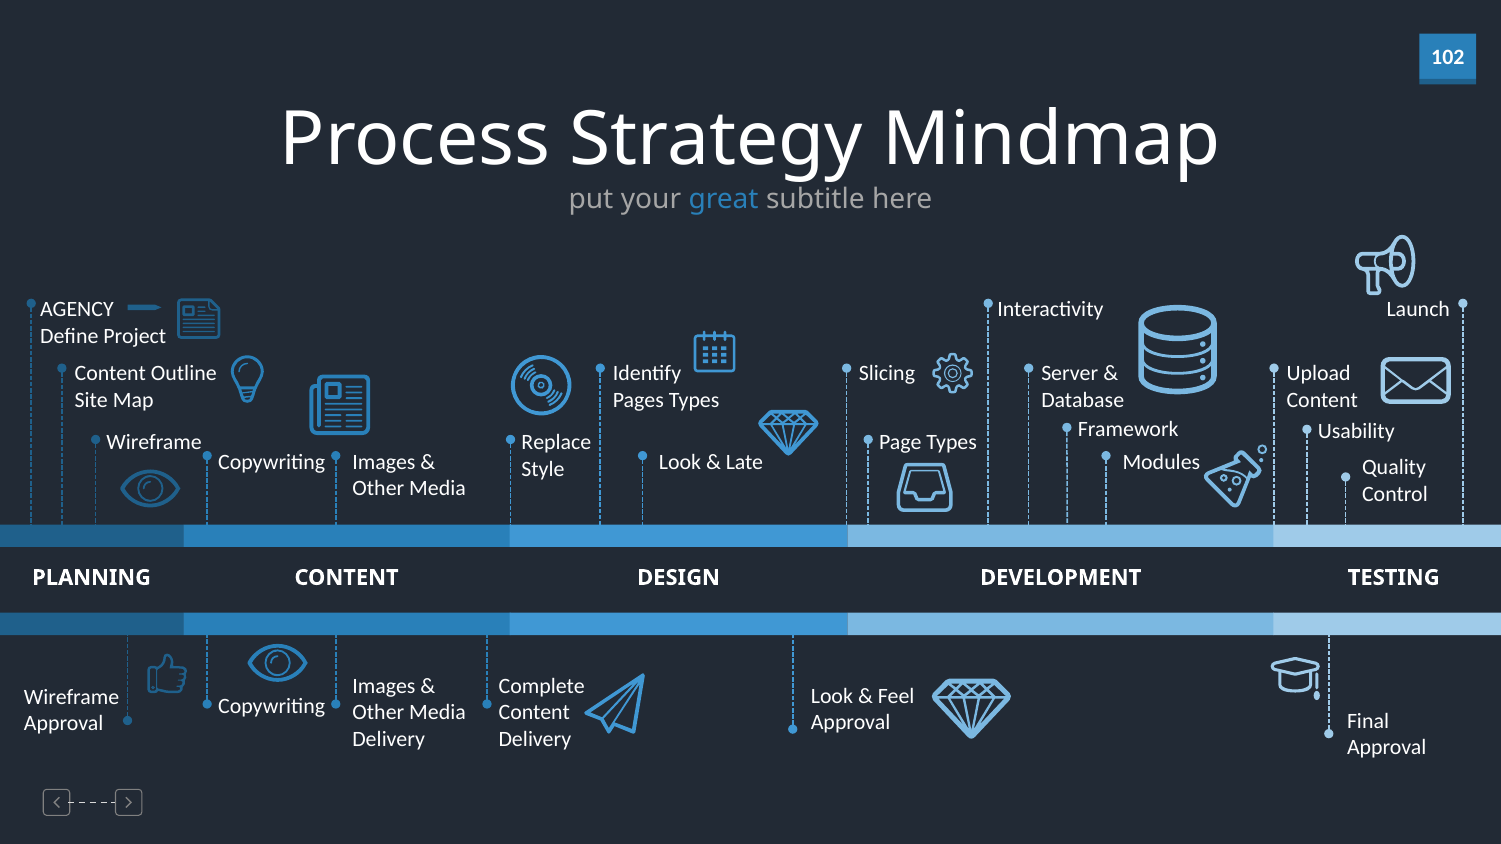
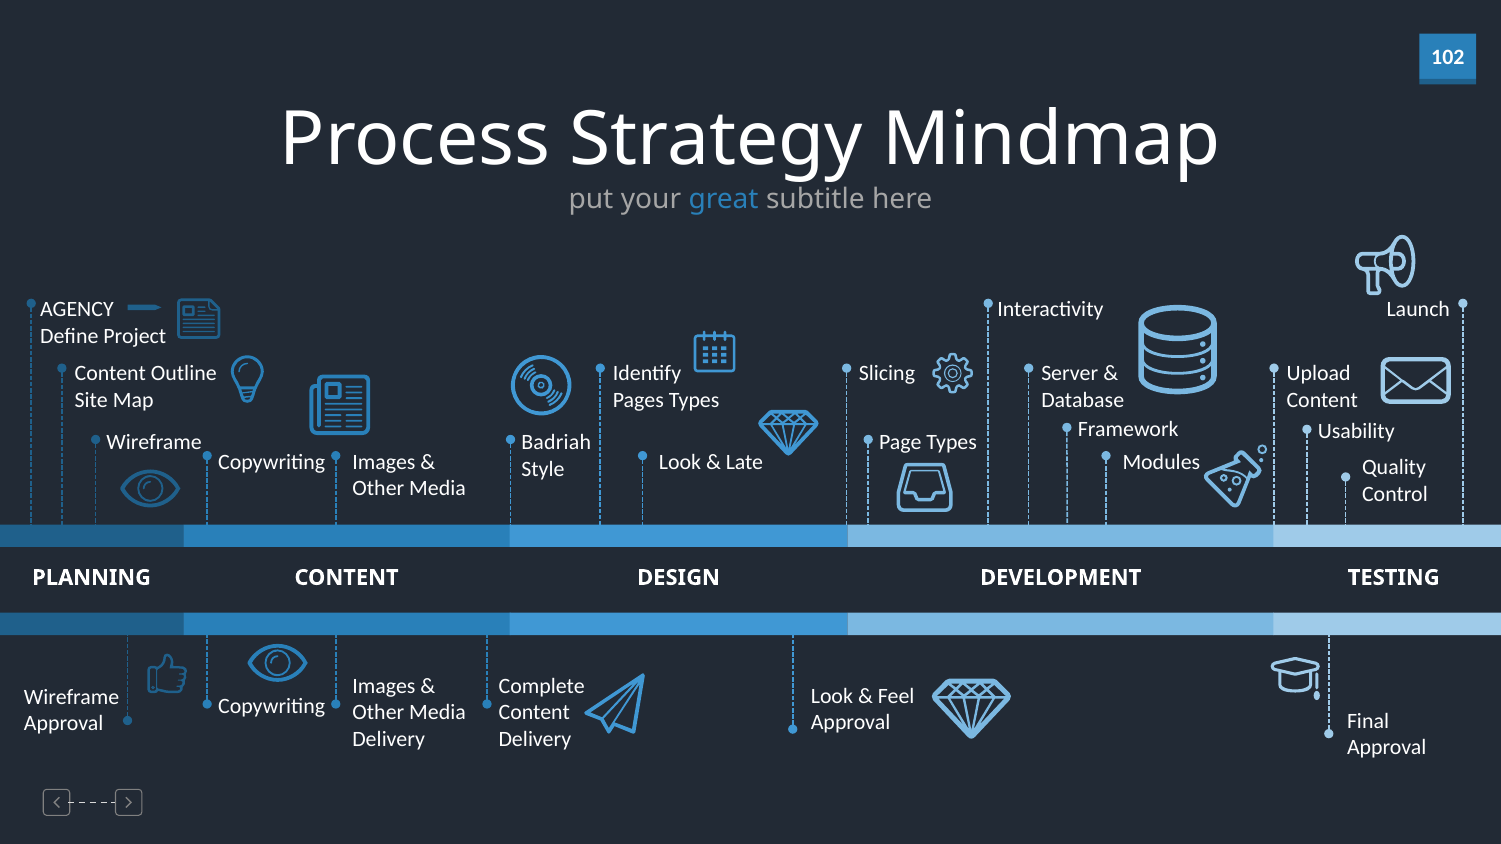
Replace: Replace -> Badriah (556, 443)
